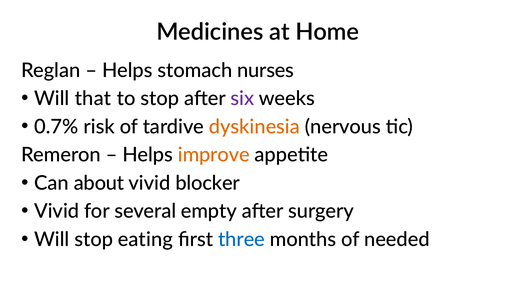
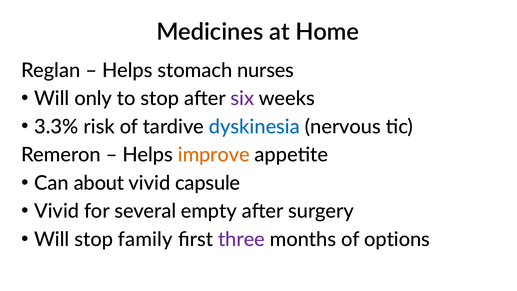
that: that -> only (93, 99)
0.7%: 0.7% -> 3.3% (56, 127)
dyskinesia colour: orange -> blue (254, 127)
blocker: blocker -> capsule (208, 183)
eating: eating -> family (145, 239)
three colour: blue -> purple (241, 239)
needed: needed -> options (397, 239)
